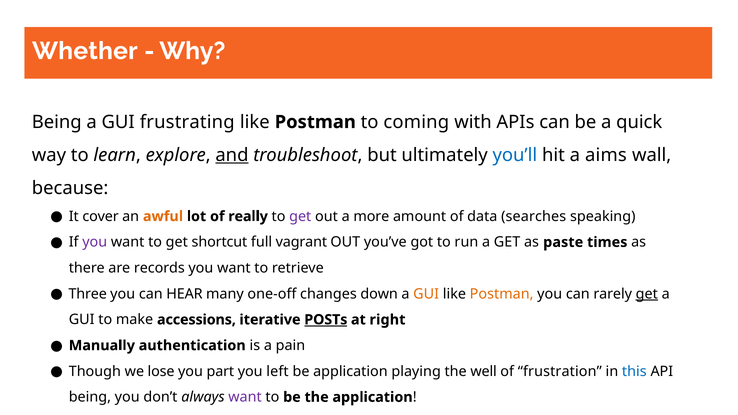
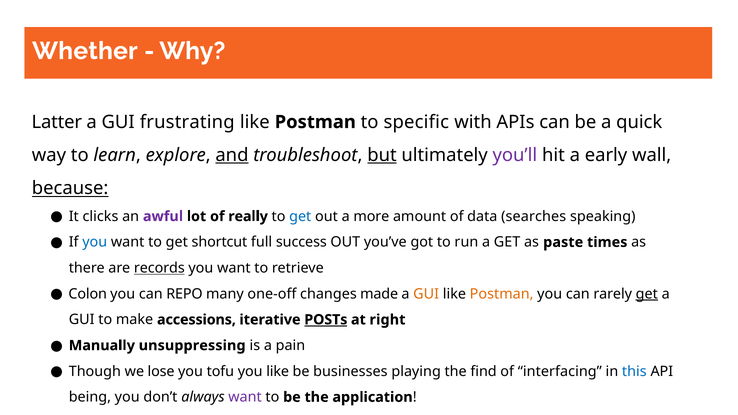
Being: Being -> Latter (57, 122)
coming: coming -> specific (416, 122)
but underline: none -> present (382, 155)
you’ll colour: blue -> purple (515, 155)
aims: aims -> early (606, 155)
because underline: none -> present (70, 188)
cover: cover -> clicks (100, 216)
awful colour: orange -> purple (163, 216)
get colour: purple -> blue (300, 216)
you colour: purple -> blue (95, 242)
vagrant: vagrant -> success (301, 242)
records underline: none -> present (159, 268)
Three: Three -> Colon (88, 294)
HEAR: HEAR -> REPO (184, 294)
down: down -> made (379, 294)
authentication: authentication -> unsuppressing (192, 346)
part: part -> tofu (220, 371)
you left: left -> like (278, 371)
be application: application -> businesses (350, 371)
well: well -> find (484, 371)
frustration: frustration -> interfacing (560, 371)
